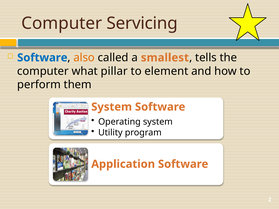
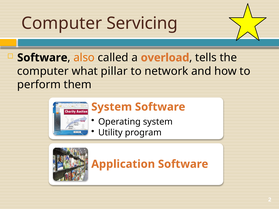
Software colour: blue -> black (42, 58)
smallest: smallest -> overload (165, 58)
element: element -> network (166, 71)
